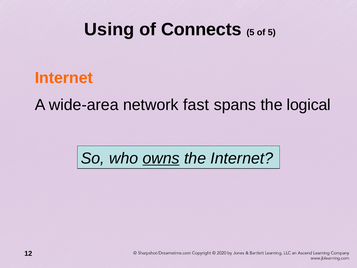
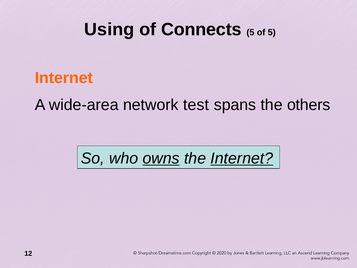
fast: fast -> test (196, 105)
logical: logical -> others (309, 105)
Internet underline: none -> present (242, 158)
